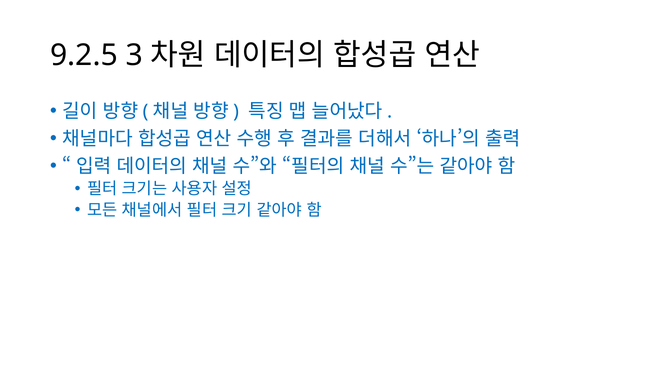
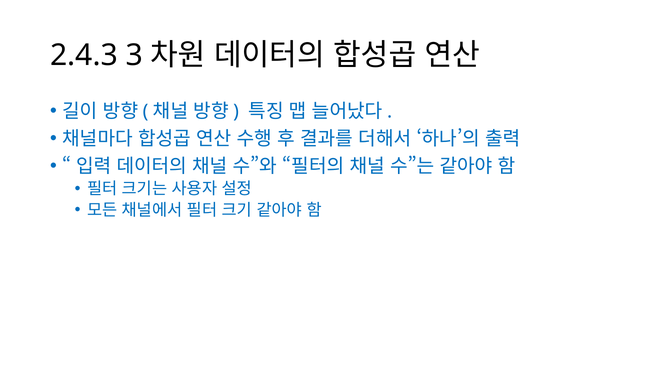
9.2.5: 9.2.5 -> 2.4.3 (84, 55)
